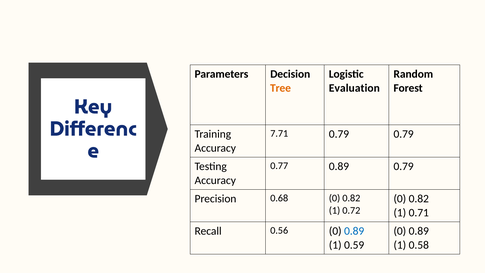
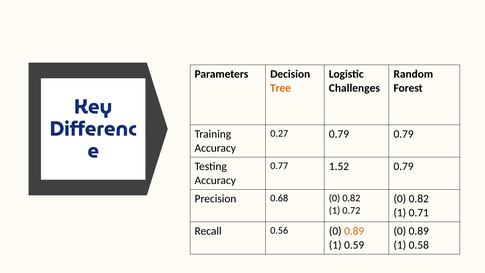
Evaluation: Evaluation -> Challenges (354, 88)
7.71: 7.71 -> 0.27 (279, 133)
0.77 0.89: 0.89 -> 1.52 (339, 166)
0.89 colour: blue -> orange (354, 231)
